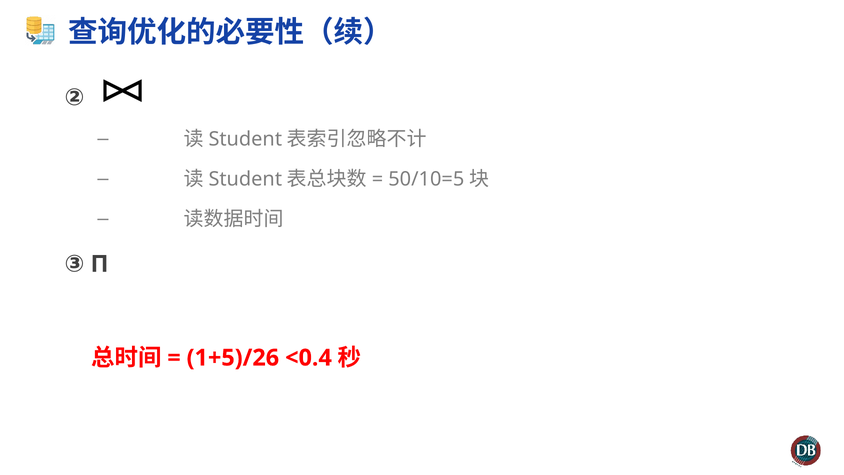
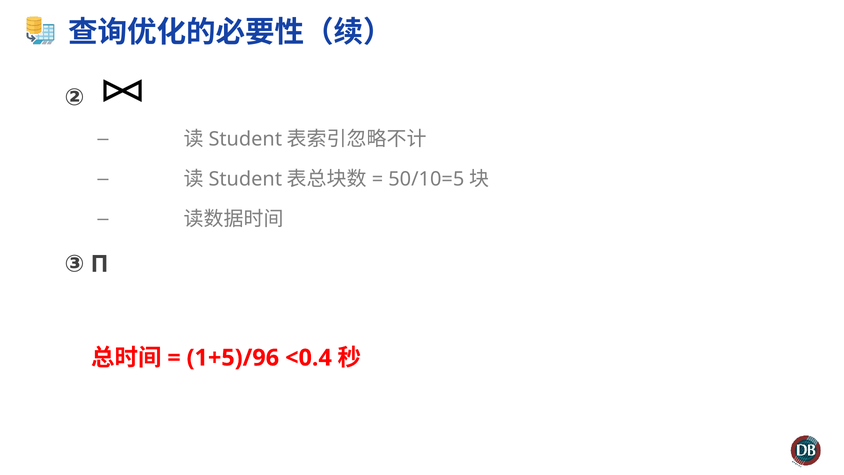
1+5)/26: 1+5)/26 -> 1+5)/96 (233, 358)
